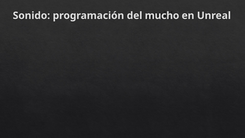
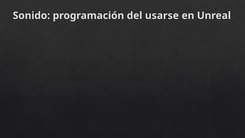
mucho: mucho -> usarse (162, 16)
